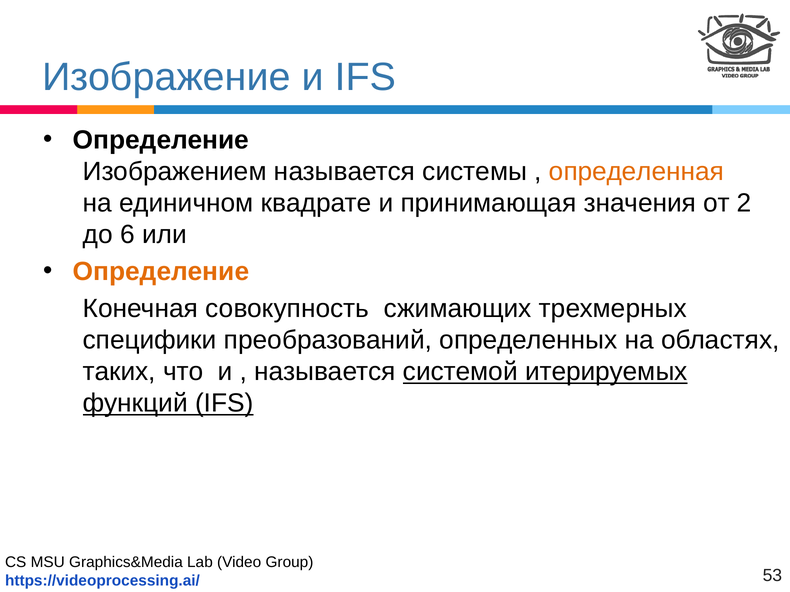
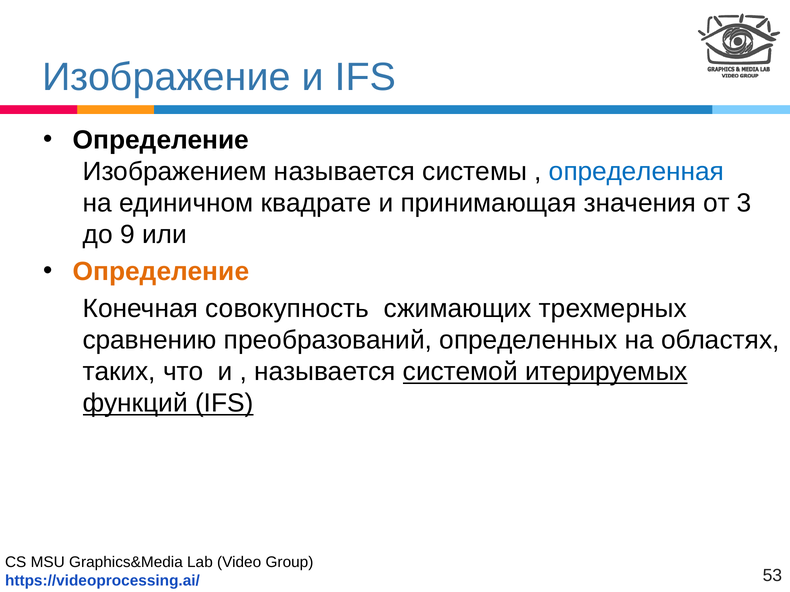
определенная colour: orange -> blue (636, 172)
2: 2 -> 3 (744, 203)
6: 6 -> 9 (127, 235)
специфики: специфики -> сравнению (150, 340)
